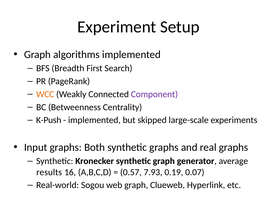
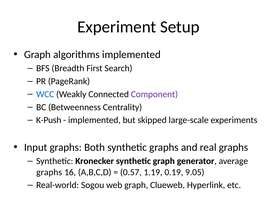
WCC colour: orange -> blue (45, 94)
results: results -> graphs (49, 172)
7.93: 7.93 -> 1.19 (153, 172)
0.07: 0.07 -> 9.05 (195, 172)
